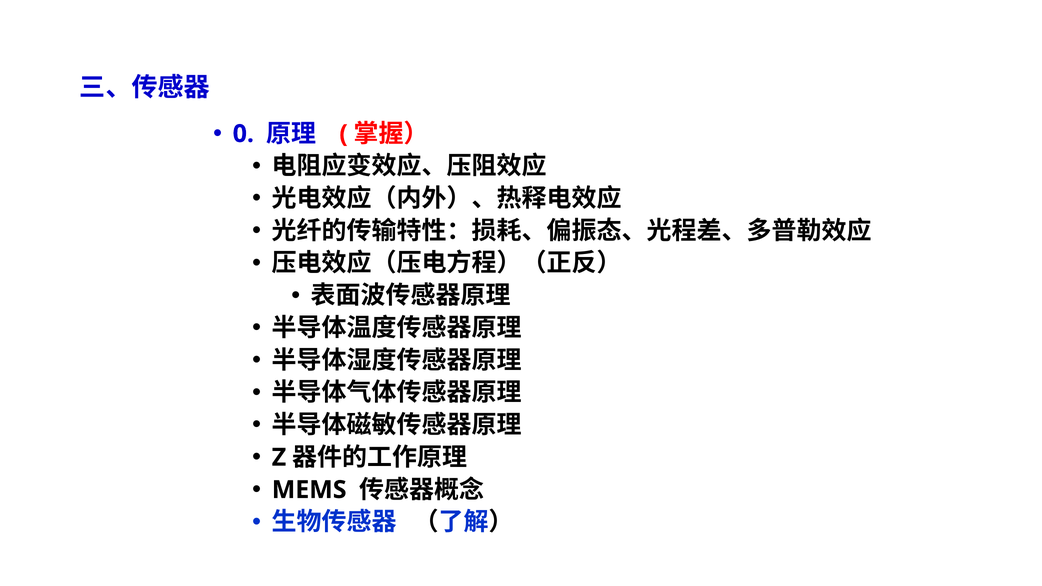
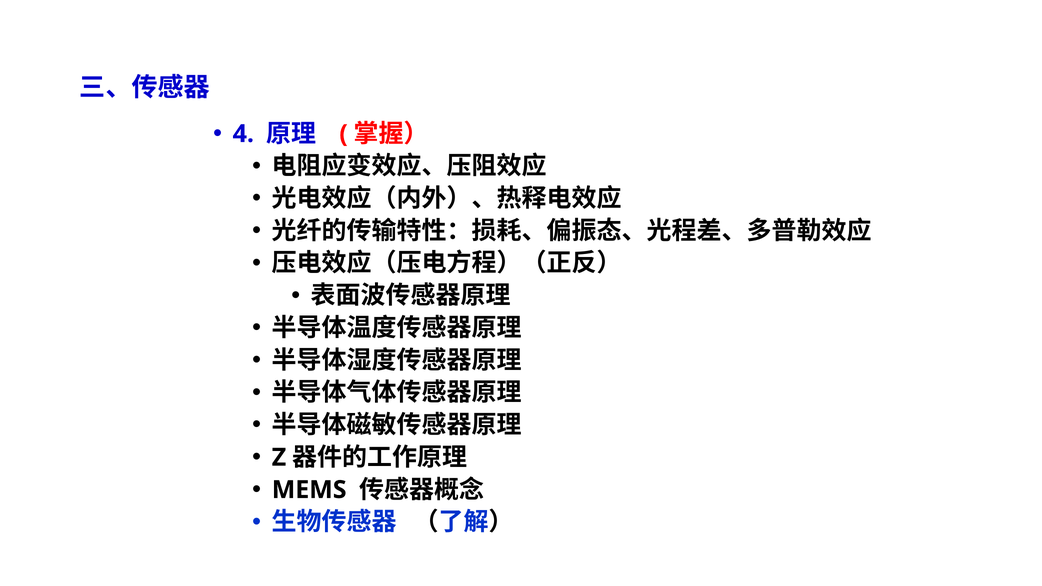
0: 0 -> 4 (243, 134)
